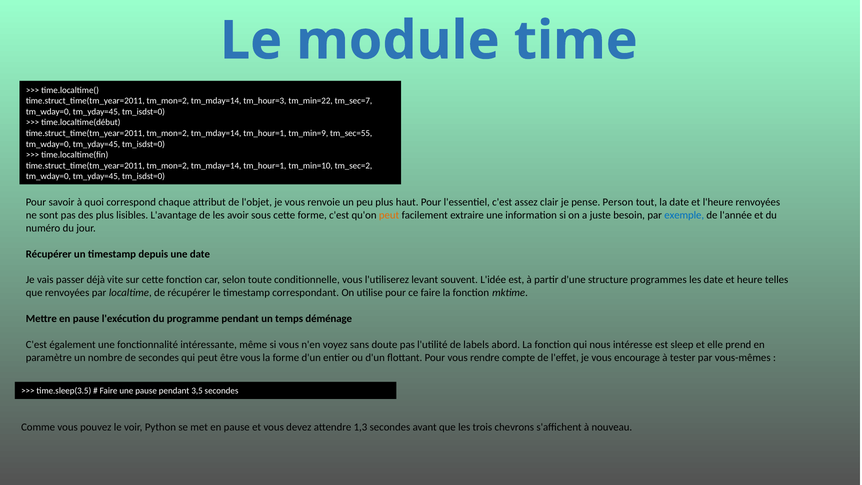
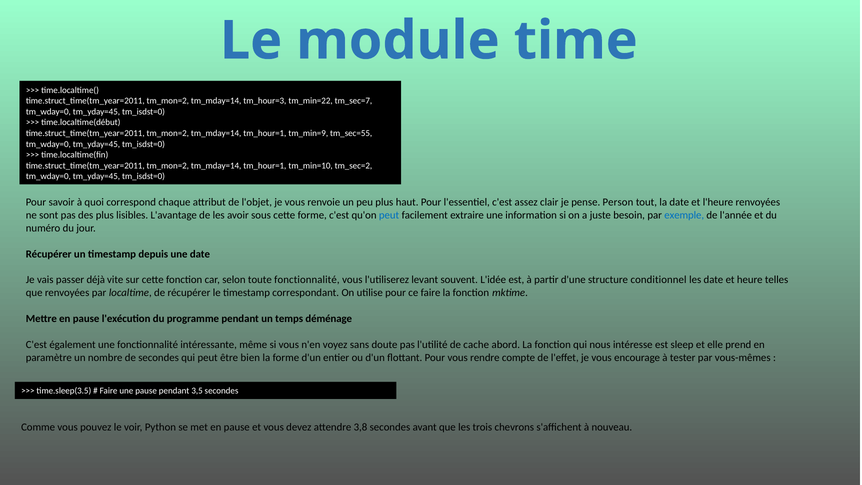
peut colour: orange -> blue (389, 215)
toute conditionnelle: conditionnelle -> fonctionnalité (307, 280)
programmes: programmes -> conditionnel (659, 280)
labels: labels -> cache (476, 344)
être vous: vous -> bien (250, 357)
1,3: 1,3 -> 3,8 (360, 427)
